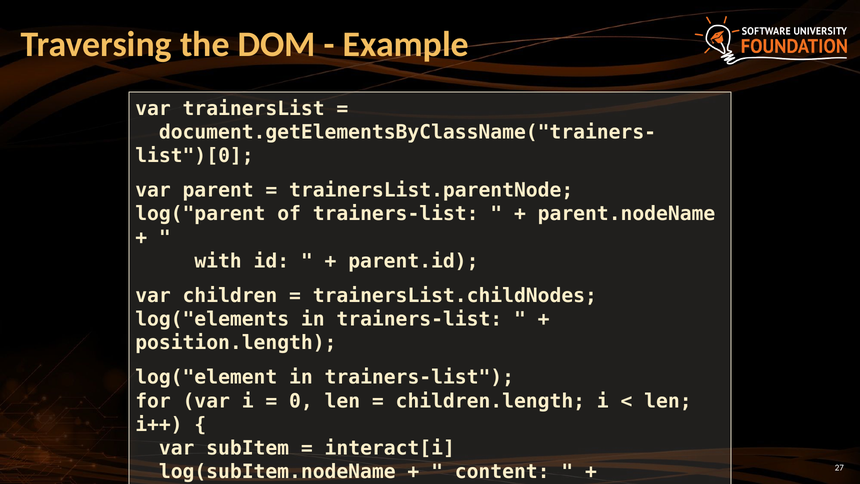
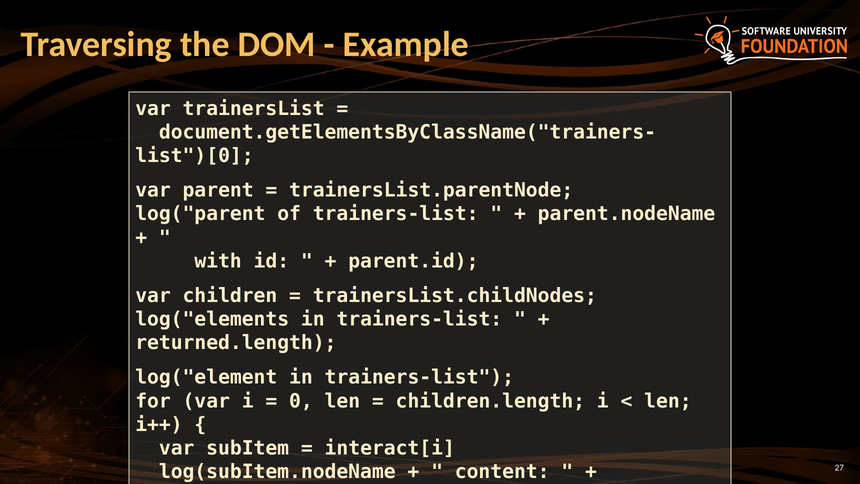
position.length: position.length -> returned.length (236, 343)
